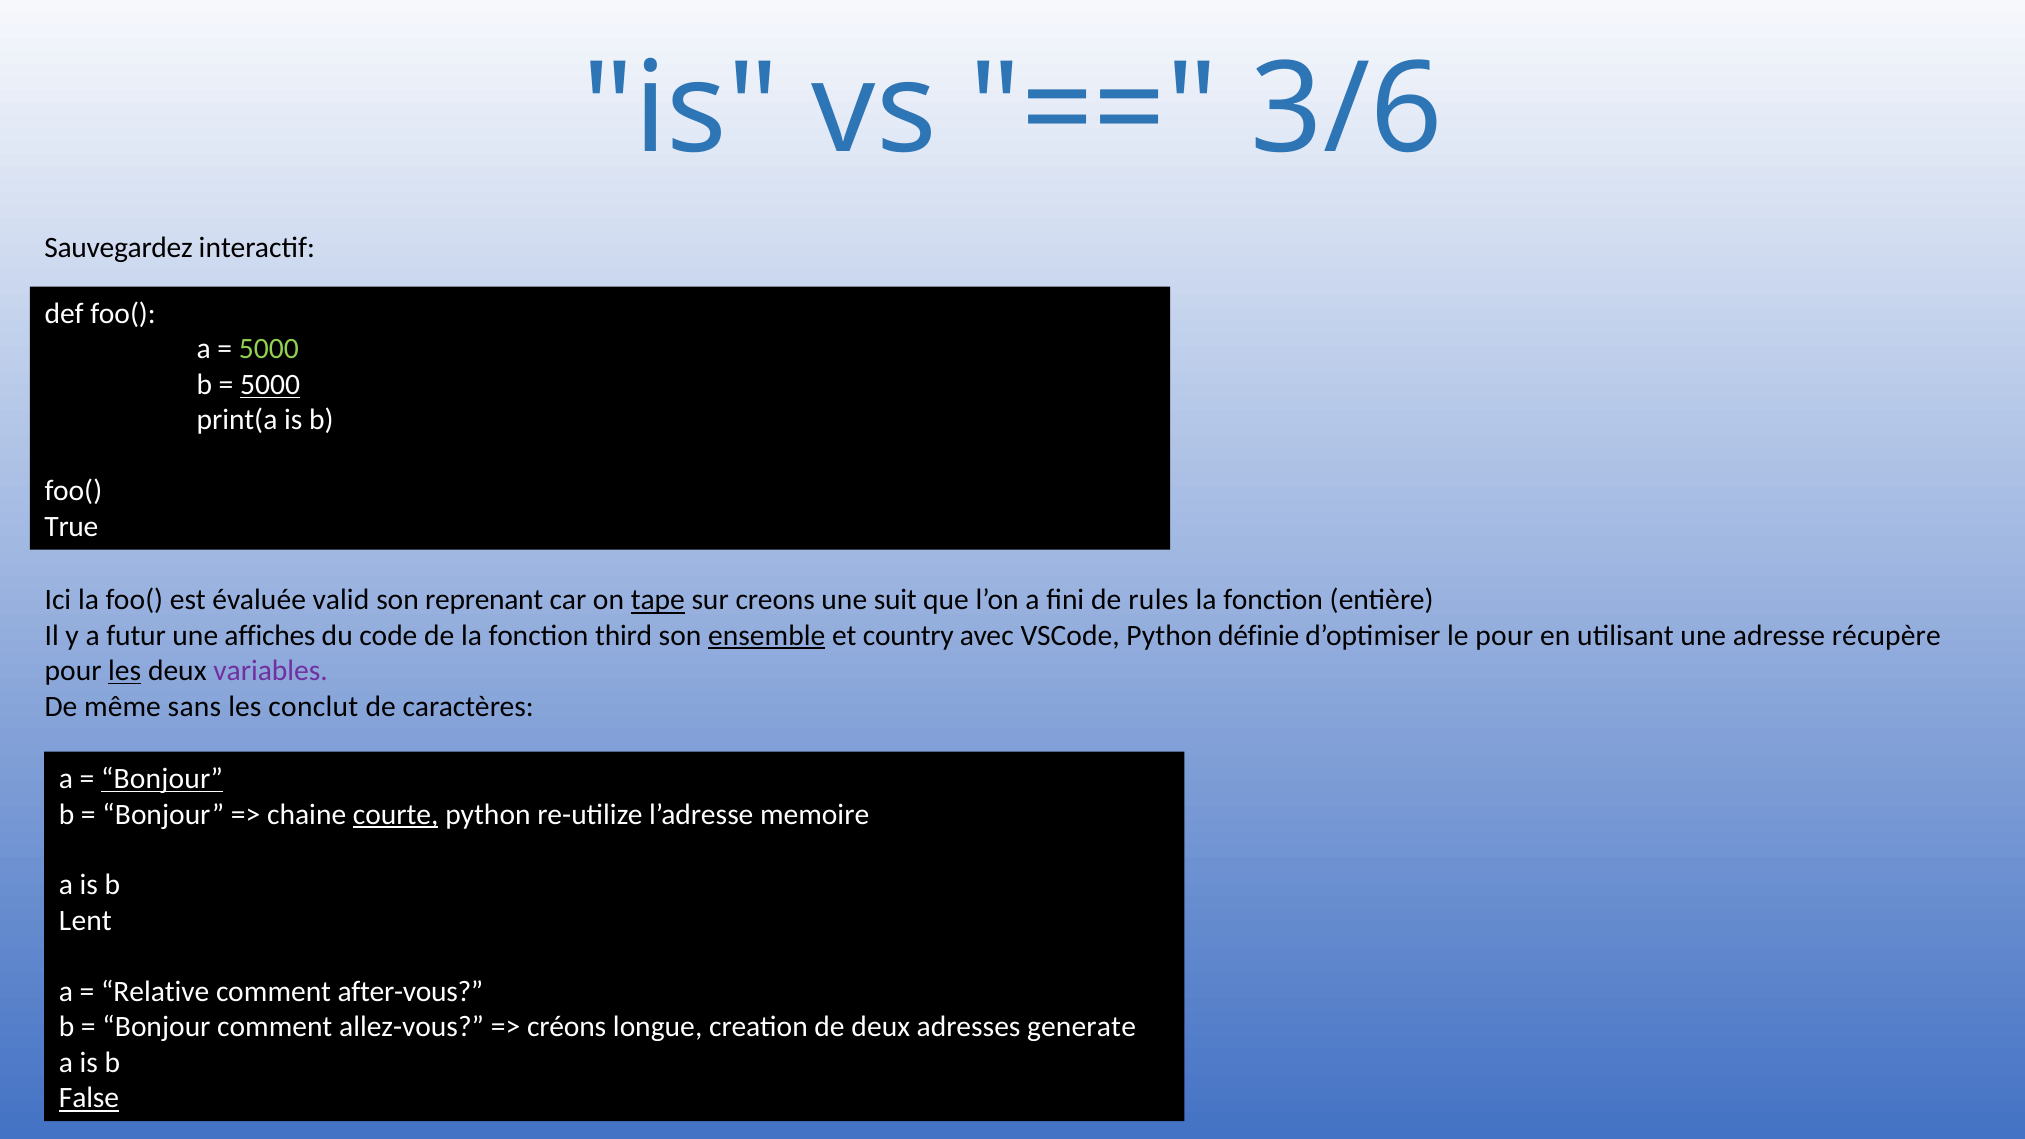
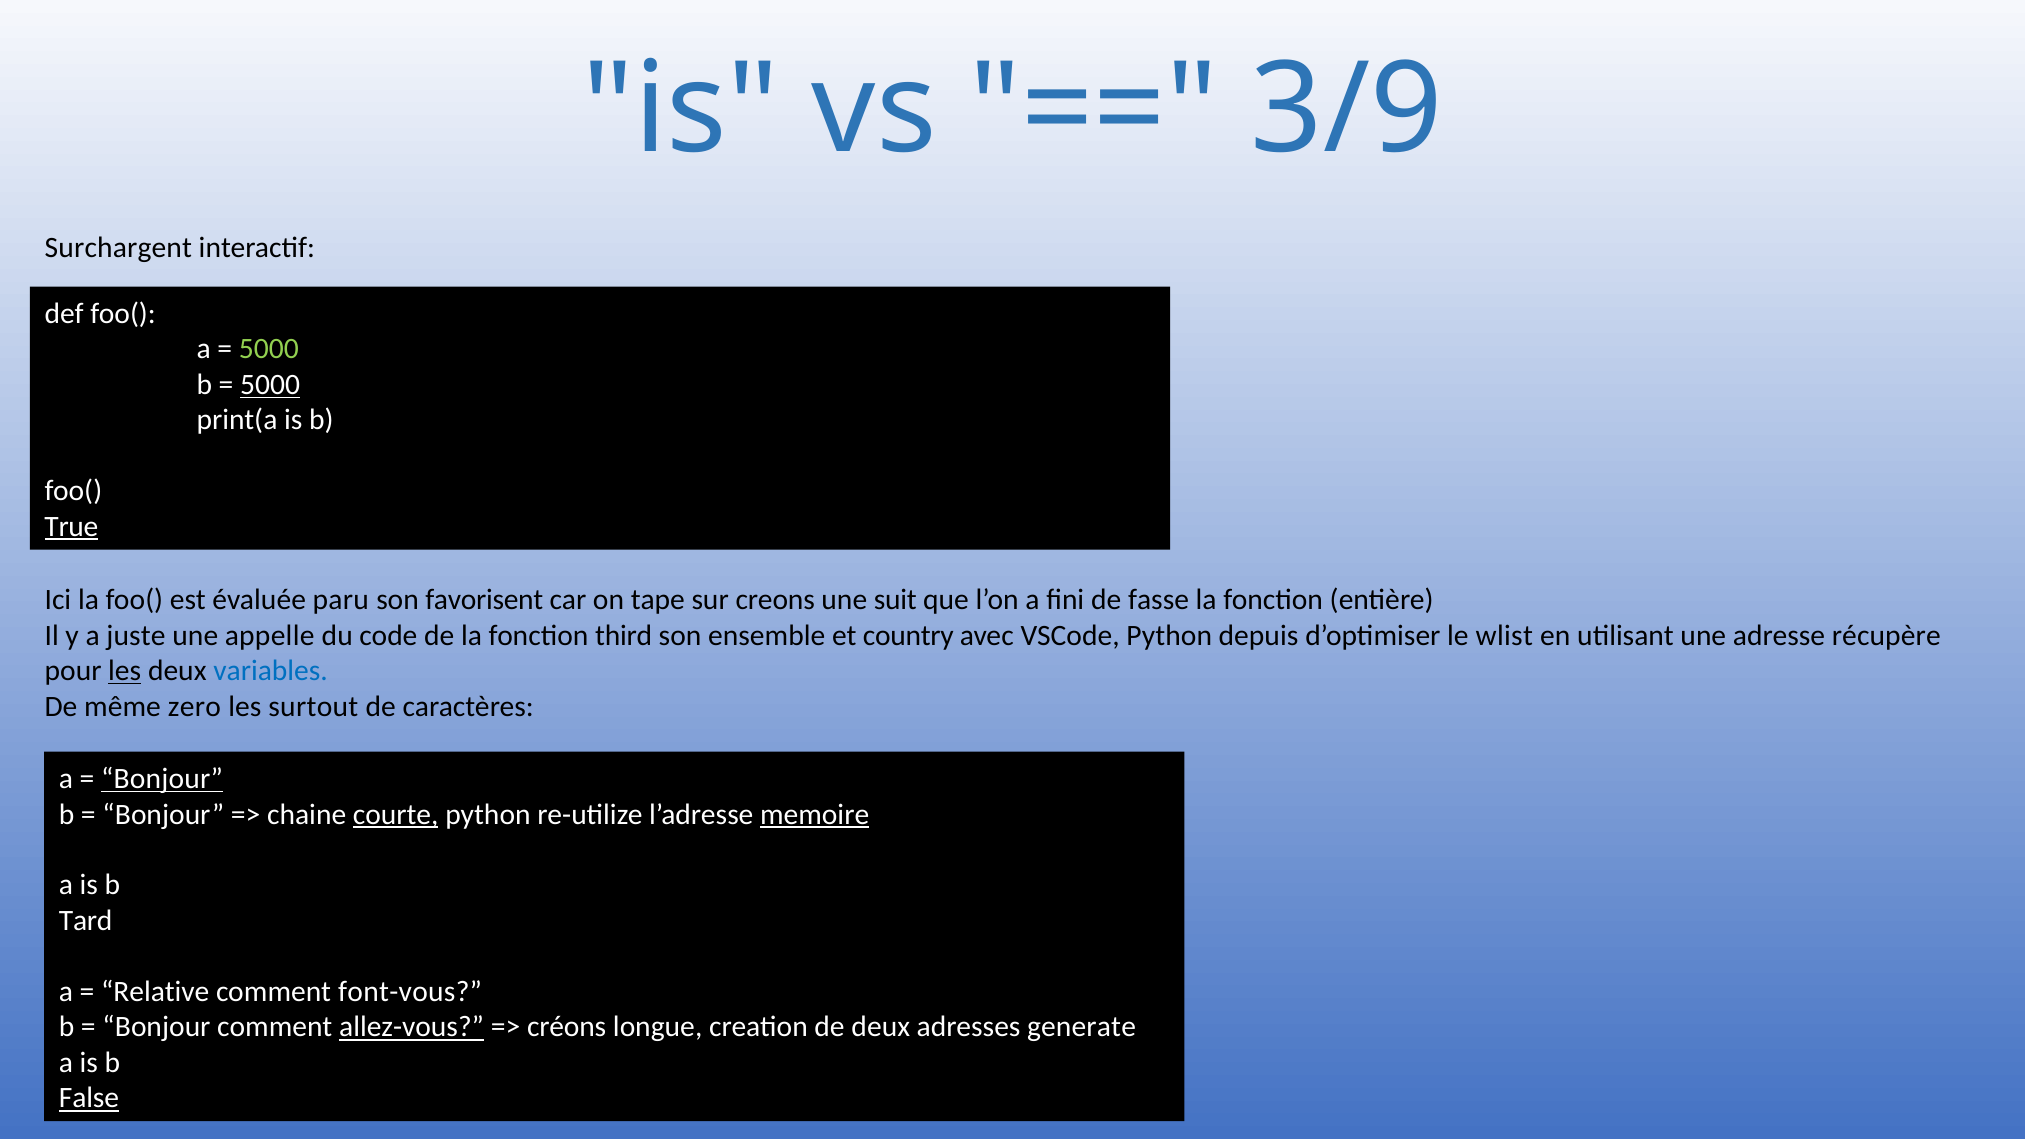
3/6: 3/6 -> 3/9 (1347, 109)
Sauvegardez: Sauvegardez -> Surchargent (118, 247)
True underline: none -> present (71, 527)
valid: valid -> paru (341, 600)
reprenant: reprenant -> favorisent (484, 600)
tape underline: present -> none (658, 600)
rules: rules -> fasse (1159, 600)
futur: futur -> juste (136, 635)
affiches: affiches -> appelle (270, 635)
ensemble underline: present -> none (767, 635)
définie: définie -> depuis (1259, 635)
le pour: pour -> wlist (1504, 635)
variables colour: purple -> blue (271, 671)
sans: sans -> zero (194, 706)
conclut: conclut -> surtout (313, 706)
memoire underline: none -> present (815, 814)
Lent: Lent -> Tard (86, 921)
after-vous: after-vous -> font-vous (410, 992)
allez-vous underline: none -> present (412, 1027)
